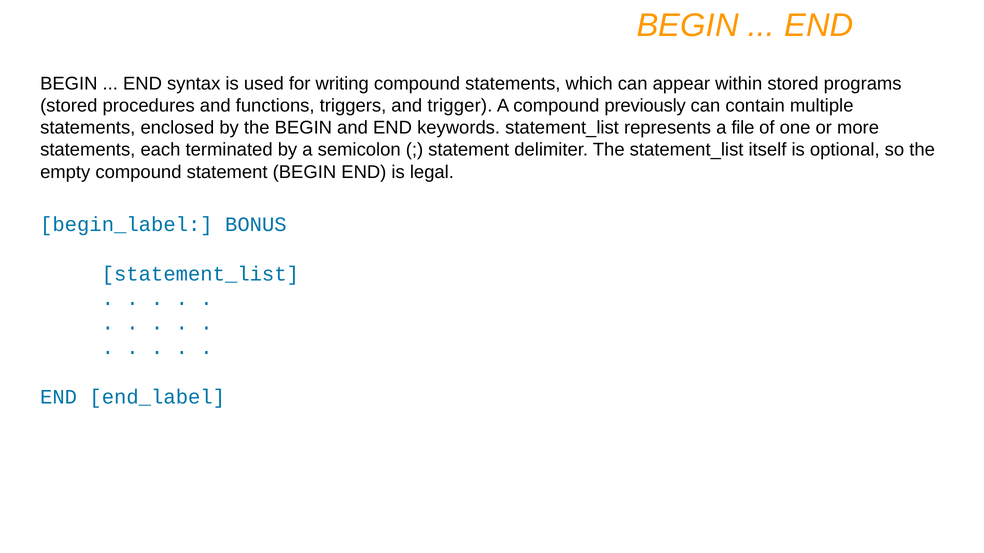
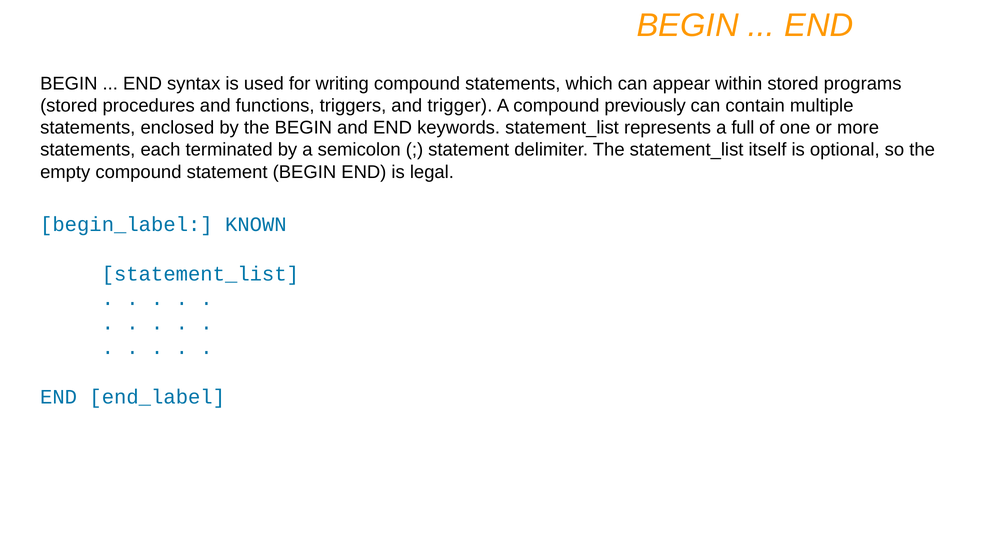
file: file -> full (743, 128)
BONUS: BONUS -> KNOWN (256, 225)
